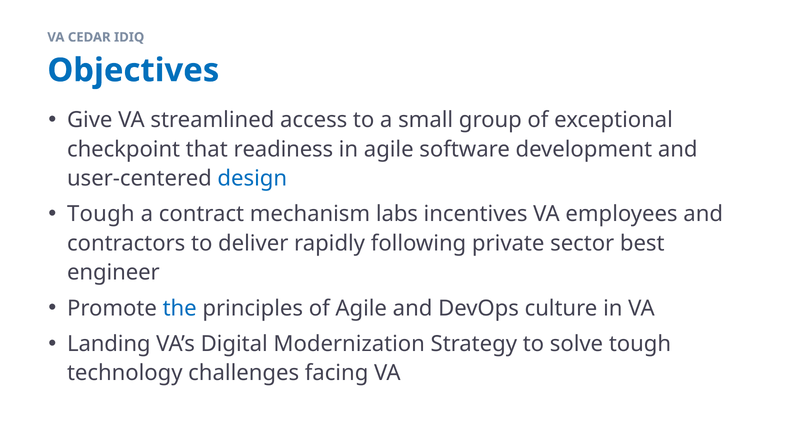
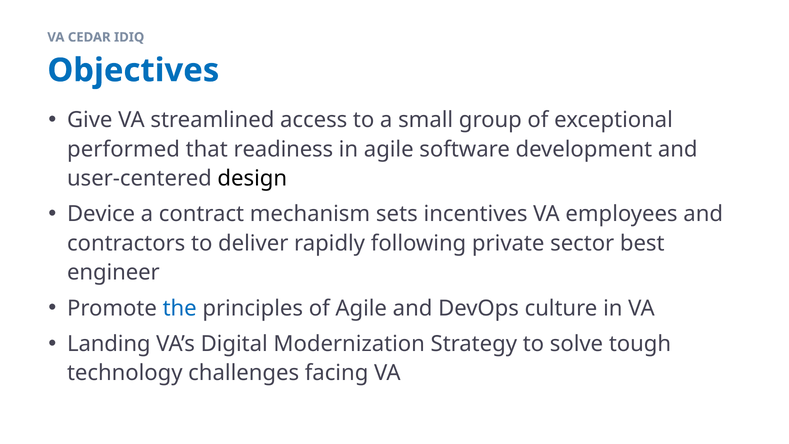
checkpoint: checkpoint -> performed (124, 149)
design colour: blue -> black (252, 178)
Tough: Tough -> Device (101, 214)
labs: labs -> sets (397, 214)
